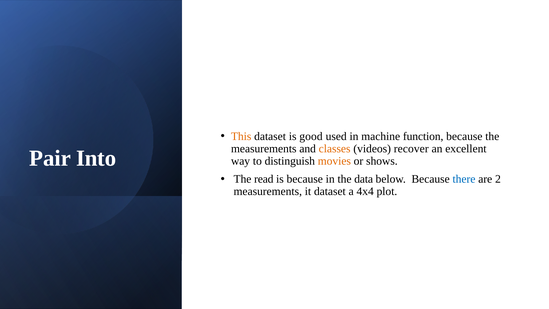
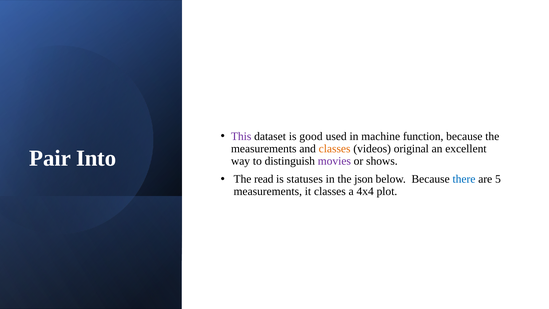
This colour: orange -> purple (241, 136)
recover: recover -> original (411, 149)
movies colour: orange -> purple (334, 161)
is because: because -> statuses (305, 179)
data: data -> json (364, 179)
2: 2 -> 5 (498, 179)
it dataset: dataset -> classes (330, 191)
